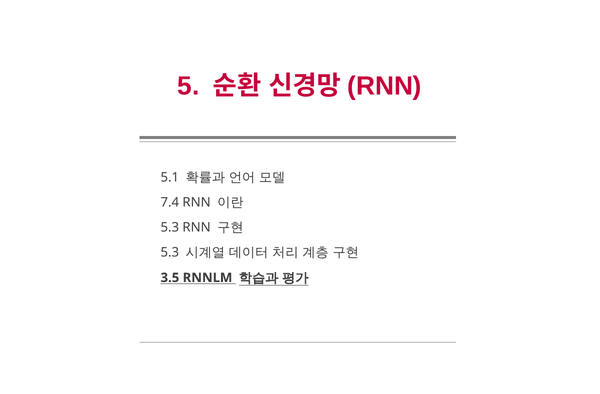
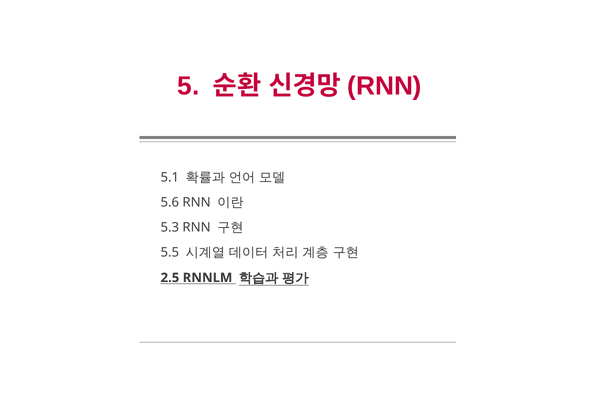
7.4: 7.4 -> 5.6 (170, 202)
5.3: 5.3 -> 5.5 (170, 253)
3.5: 3.5 -> 2.5 (170, 278)
